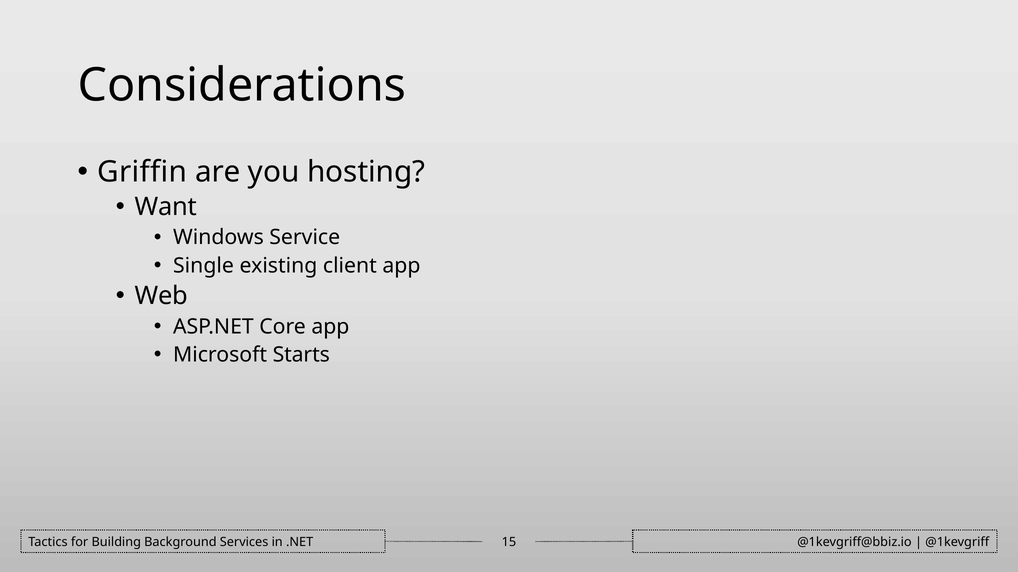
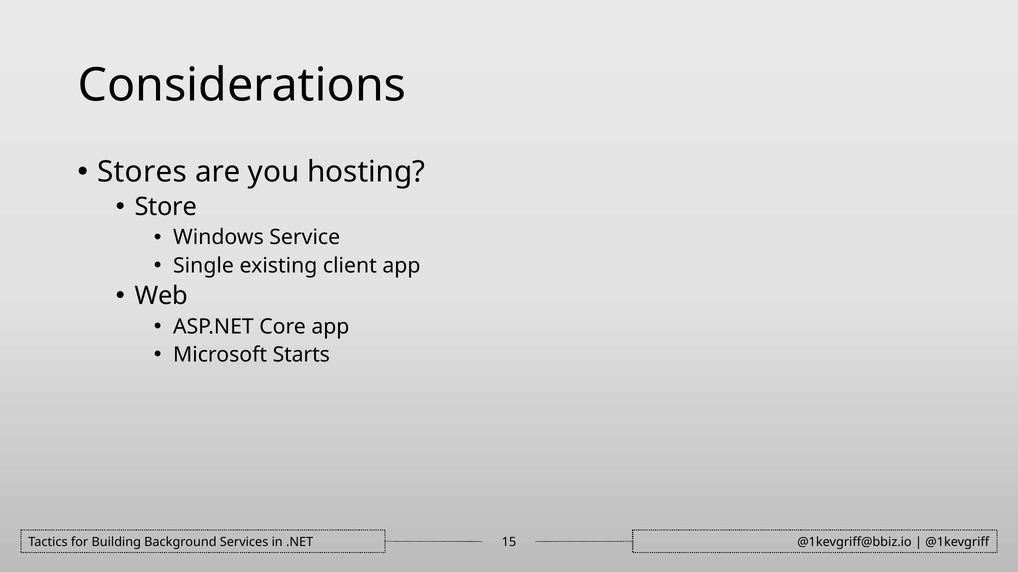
Griffin: Griffin -> Stores (142, 172)
Want: Want -> Store (166, 207)
